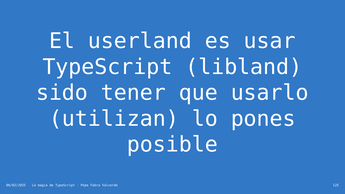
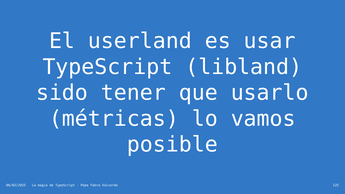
utilizan: utilizan -> métricas (114, 119)
pones: pones -> vamos (263, 119)
